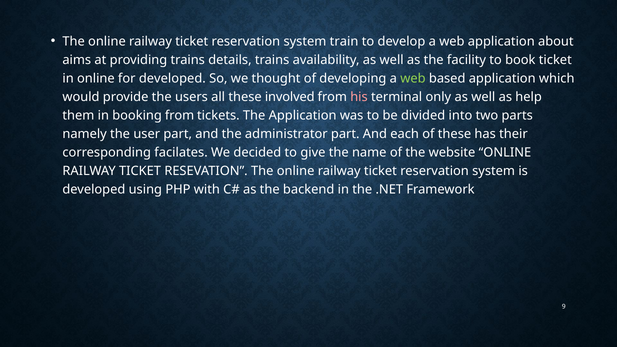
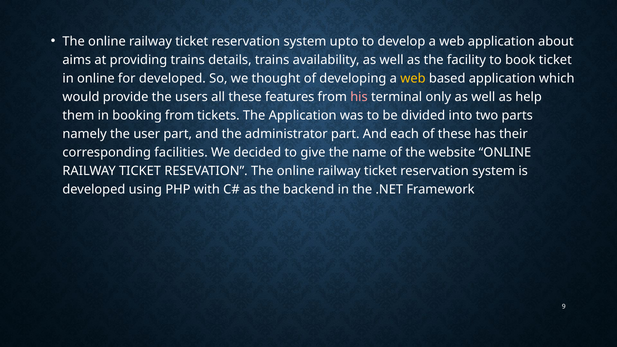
train: train -> upto (344, 41)
web colour: light green -> yellow (413, 78)
involved: involved -> features (290, 97)
facilates: facilates -> facilities (181, 152)
